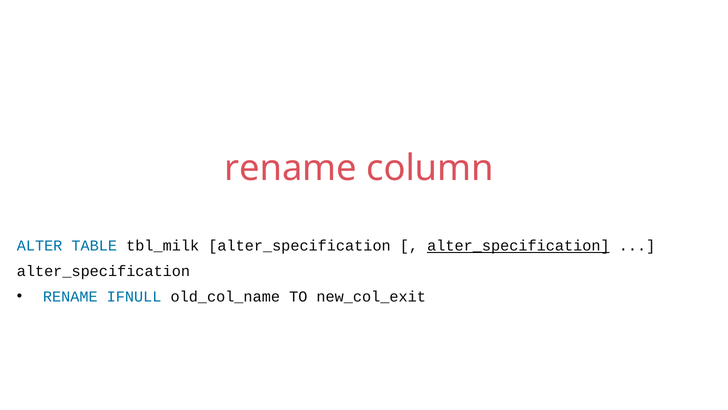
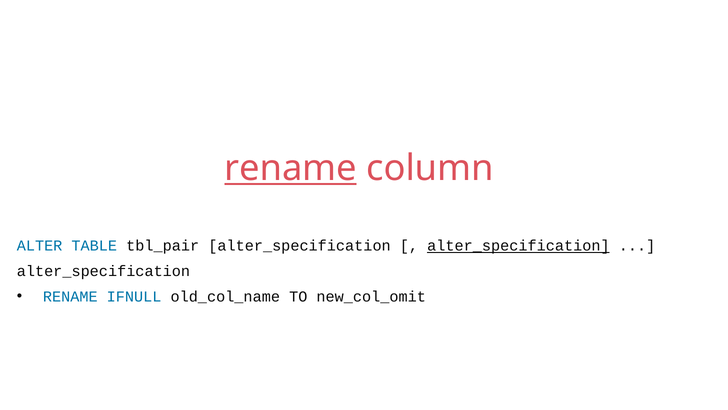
rename underline: none -> present (291, 168)
tbl_milk: tbl_milk -> tbl_pair (163, 245)
new_col_exit: new_col_exit -> new_col_omit (371, 296)
